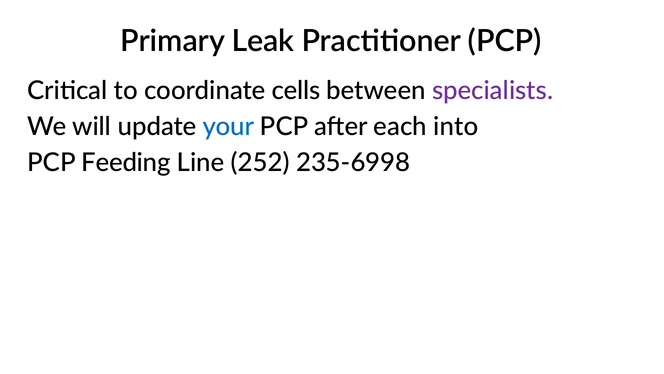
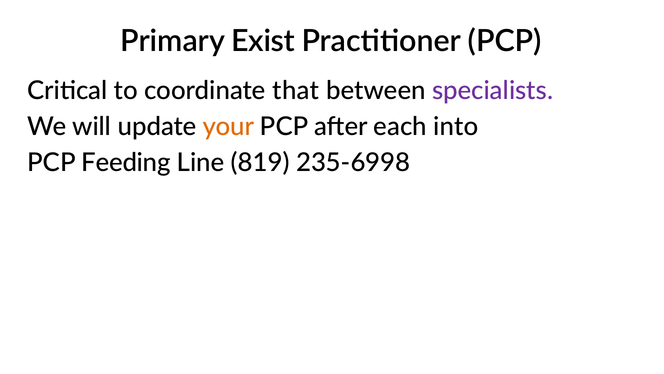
Leak: Leak -> Exist (263, 41)
cells: cells -> that (296, 90)
your colour: blue -> orange (228, 127)
252: 252 -> 819 (260, 163)
